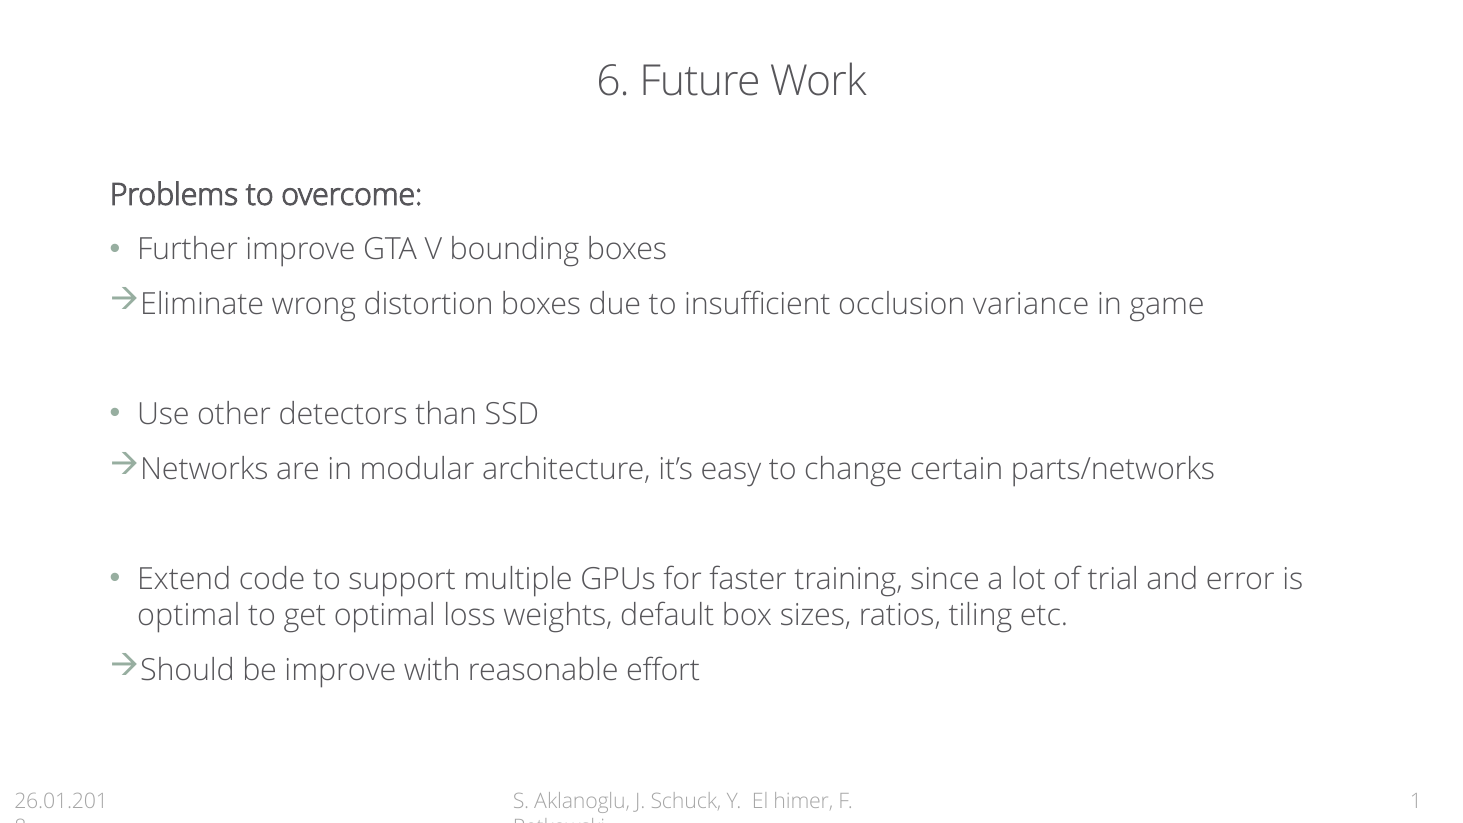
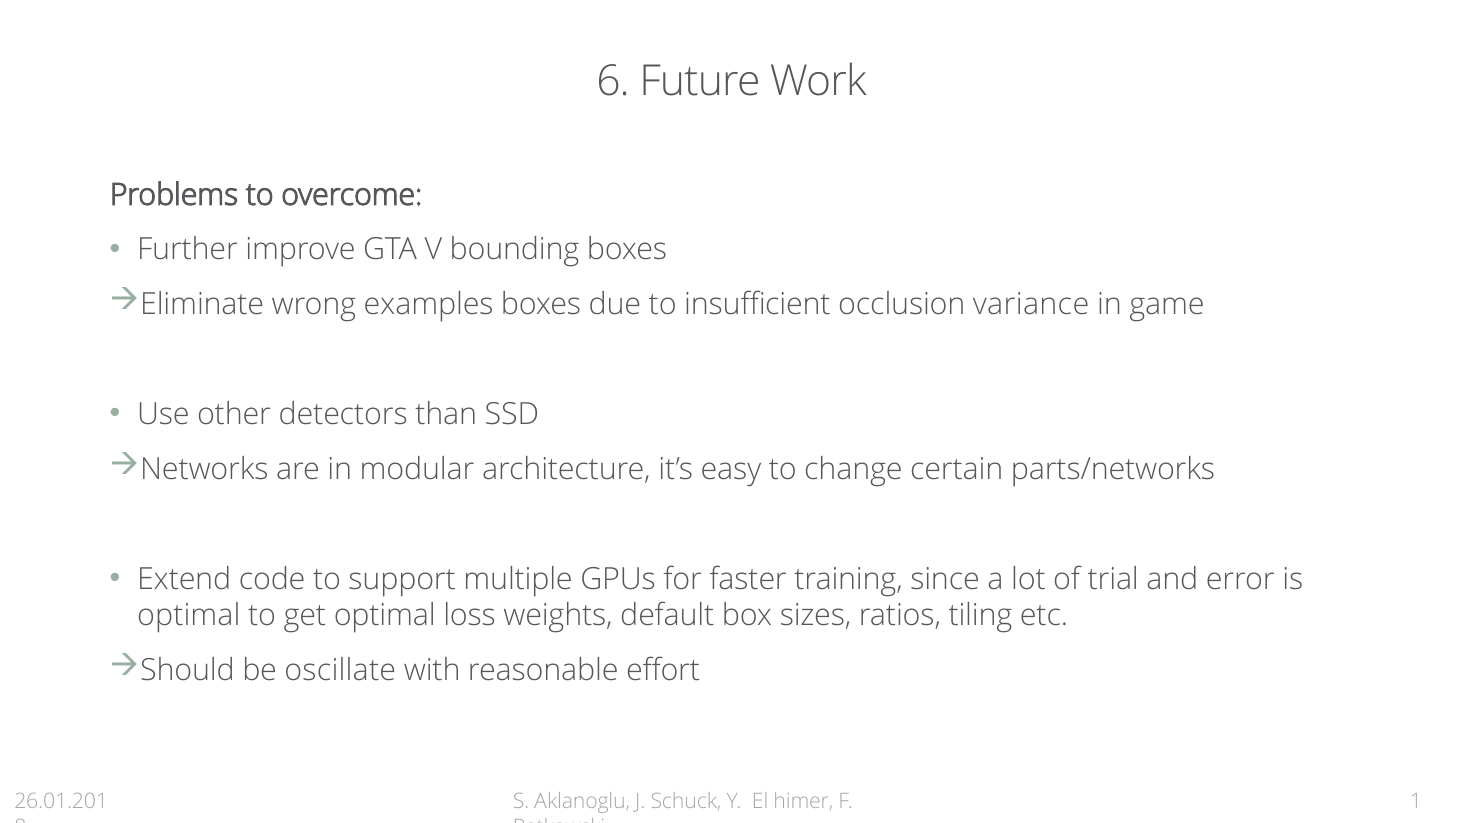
distortion: distortion -> examples (429, 305)
be improve: improve -> oscillate (340, 671)
